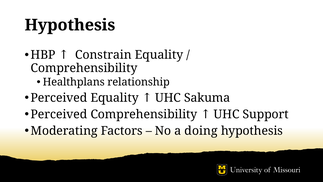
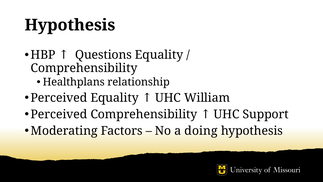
Constrain: Constrain -> Questions (103, 55)
Sakuma: Sakuma -> William (207, 98)
